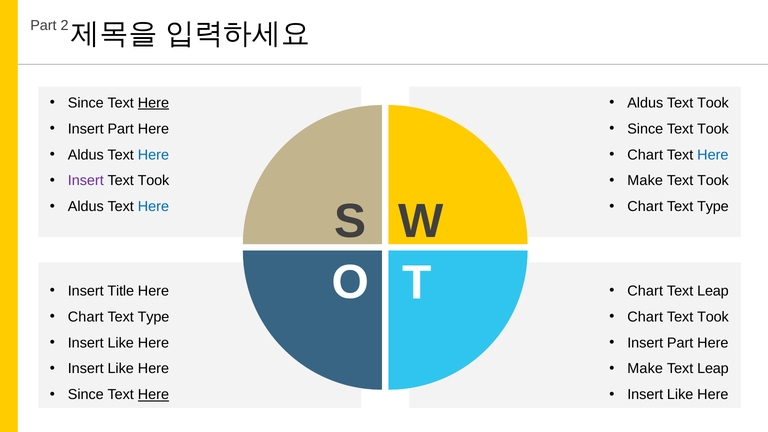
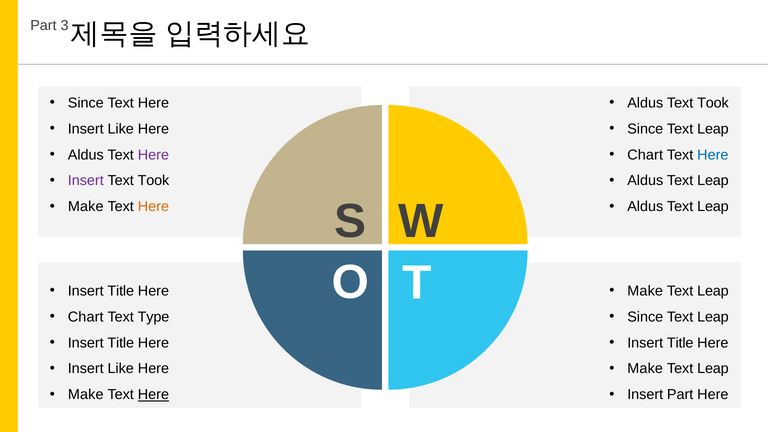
2: 2 -> 3 (65, 26)
Here underline: present -> none (153, 103)
Part: Part -> Like (121, 129)
Took: Took -> Leap (713, 129)
Here colour: blue -> purple (153, 155)
Make: Make -> Aldus (645, 181)
Took: Took -> Leap (713, 181)
Aldus: Aldus -> Make (86, 207)
Here colour: blue -> orange (153, 207)
Chart: Chart -> Aldus (645, 207)
Type: Type -> Leap (713, 207)
Chart: Chart -> Make (645, 291)
Chart: Chart -> Since (645, 317)
Took: Took -> Leap (713, 317)
Like: Like -> Title (121, 343)
Part: Part -> Title (680, 343)
Since: Since -> Make (86, 395)
Like: Like -> Part (680, 395)
